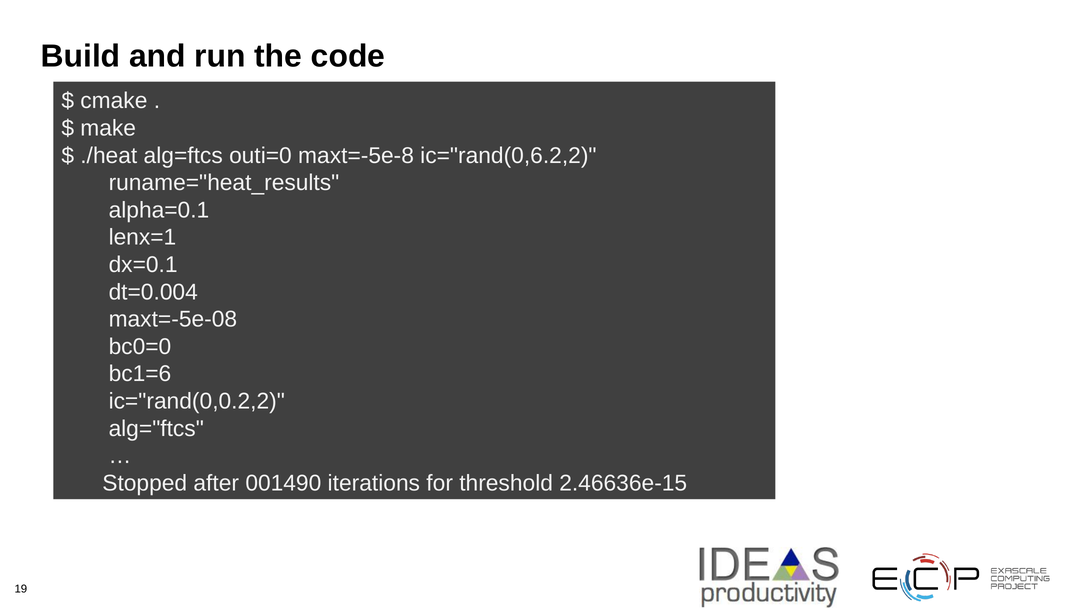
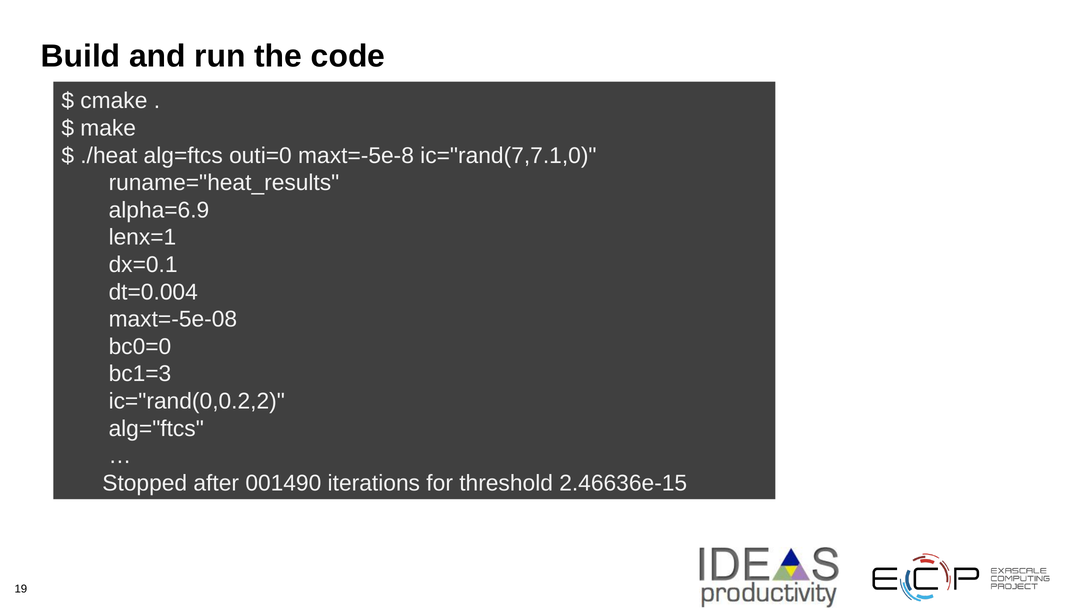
ic="rand(0,6.2,2: ic="rand(0,6.2,2 -> ic="rand(7,7.1,0 (508, 156)
alpha=0.1: alpha=0.1 -> alpha=6.9 (159, 210)
bc1=6: bc1=6 -> bc1=3 (140, 374)
